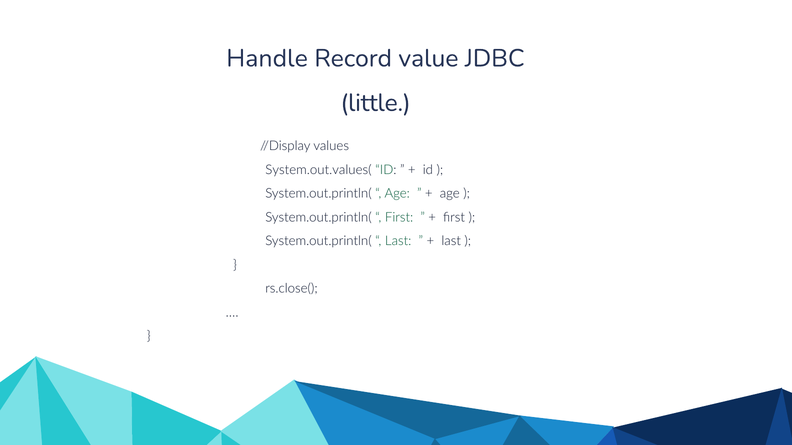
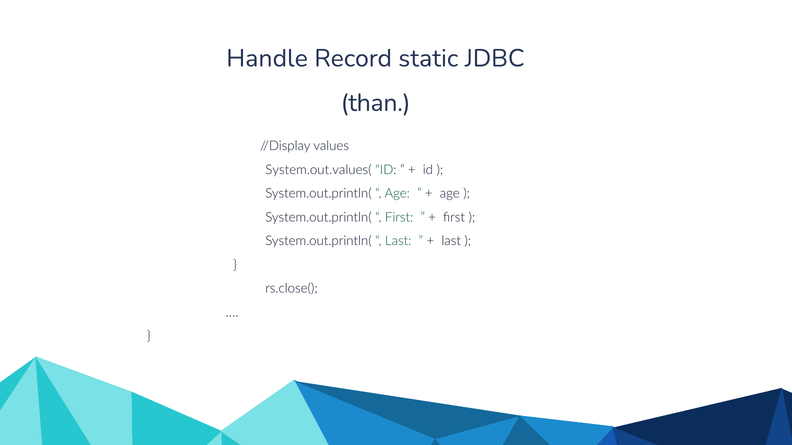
value: value -> static (428, 58)
little: little -> than (376, 103)
